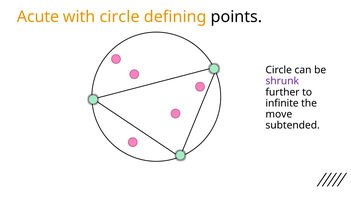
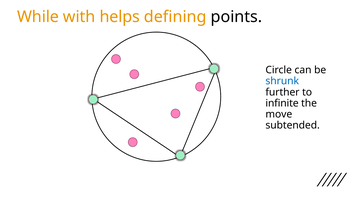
Acute: Acute -> While (38, 17)
with circle: circle -> helps (120, 17)
shrunk colour: purple -> blue (282, 81)
